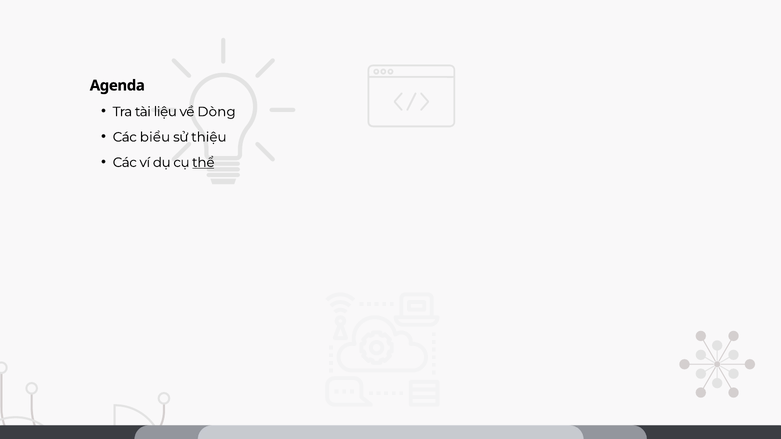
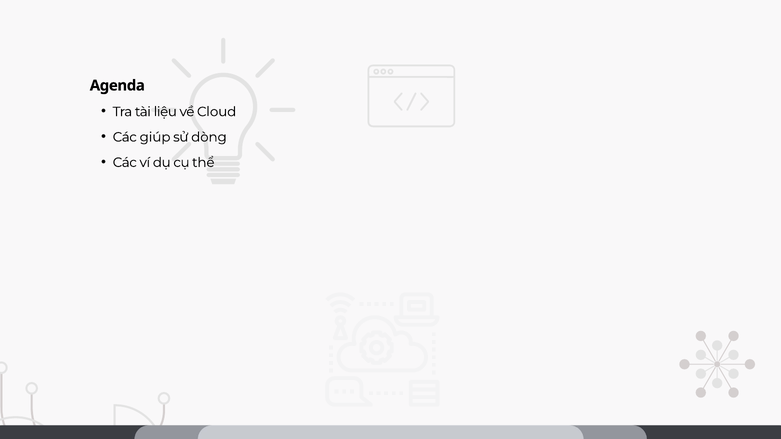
Dòng: Dòng -> Cloud (217, 112)
biểu: biểu -> giúp (155, 137)
thiệu: thiệu -> dòng (209, 137)
thể underline: present -> none (203, 163)
